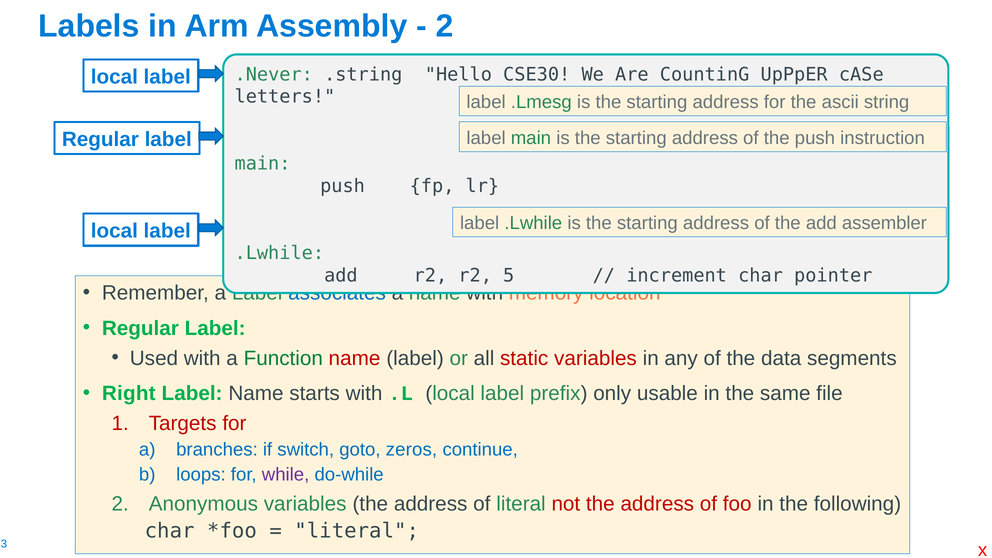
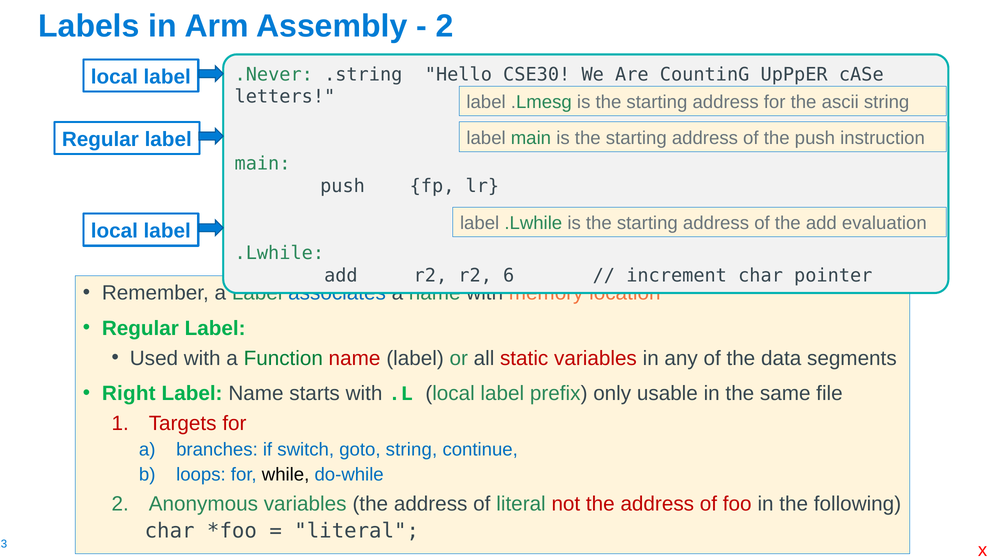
assembler: assembler -> evaluation (884, 223)
5: 5 -> 6 (509, 275)
goto zeros: zeros -> string (411, 449)
while colour: purple -> black (286, 475)
